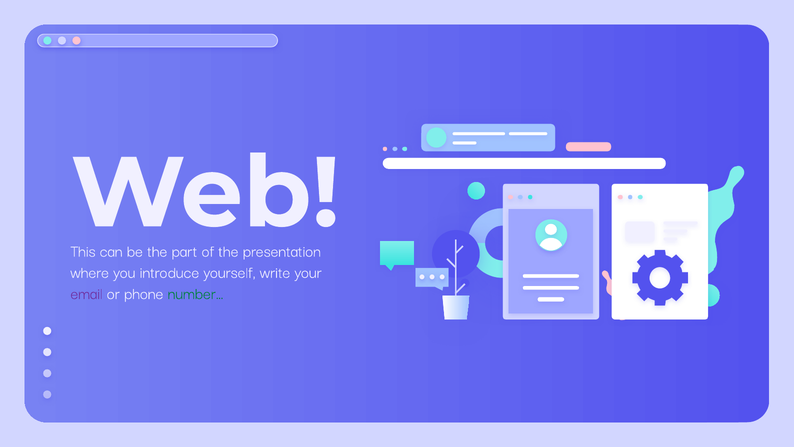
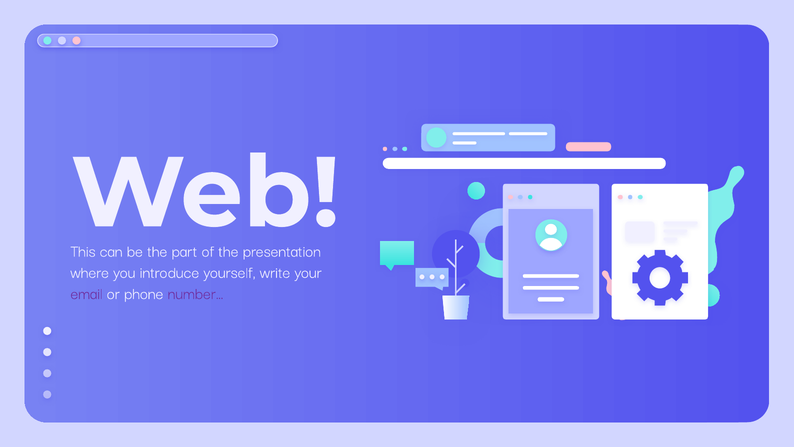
number… colour: green -> purple (196, 293)
